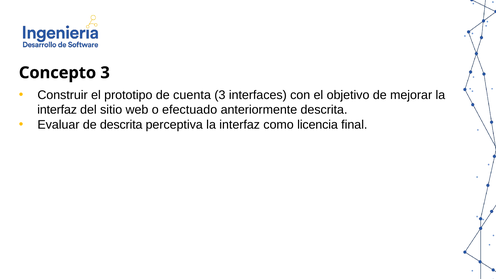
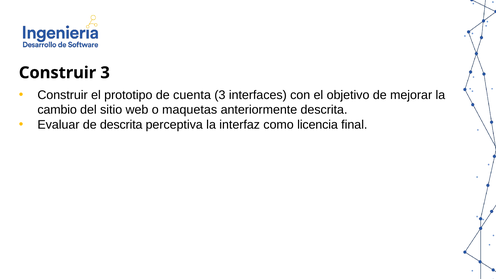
Concepto: Concepto -> Construir (57, 73)
interfaz: interfaz -> cambio (57, 110)
efectuado: efectuado -> maquetas (190, 110)
